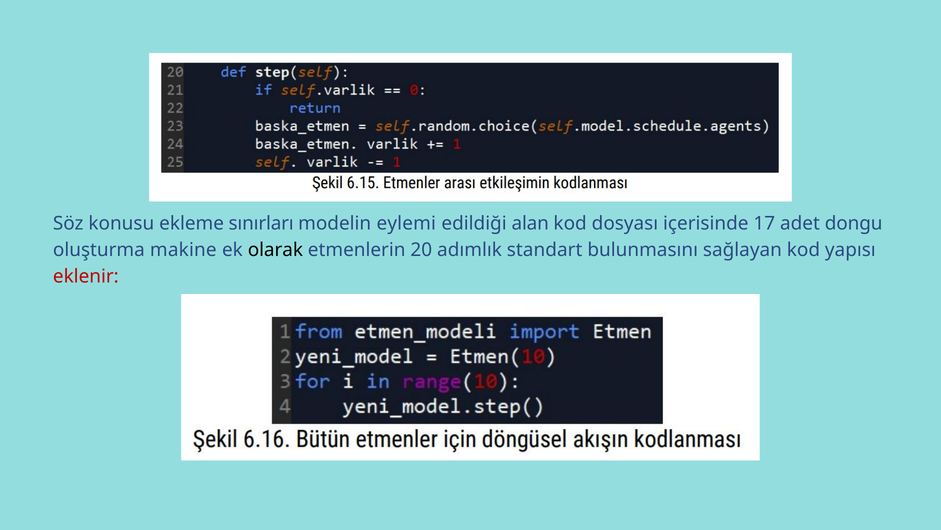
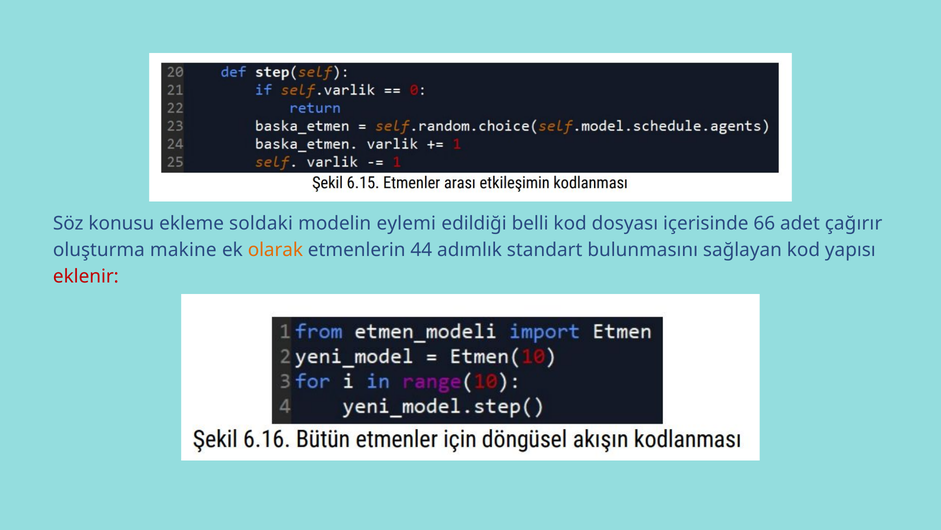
sınırları: sınırları -> soldaki (261, 223)
alan: alan -> belli (530, 223)
17: 17 -> 66 (764, 223)
dongu: dongu -> çağırır (854, 223)
olarak colour: black -> orange (275, 250)
20: 20 -> 44 (421, 250)
